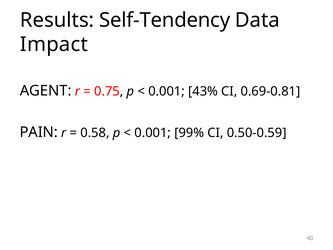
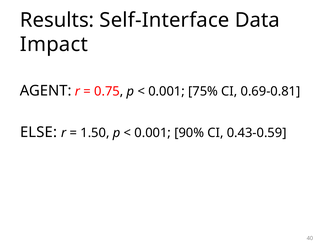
Self-Tendency: Self-Tendency -> Self-Interface (164, 20)
43%: 43% -> 75% (203, 91)
PAIN: PAIN -> ELSE (39, 132)
0.58: 0.58 -> 1.50 (95, 133)
99%: 99% -> 90% (189, 133)
0.50-0.59: 0.50-0.59 -> 0.43-0.59 (257, 133)
